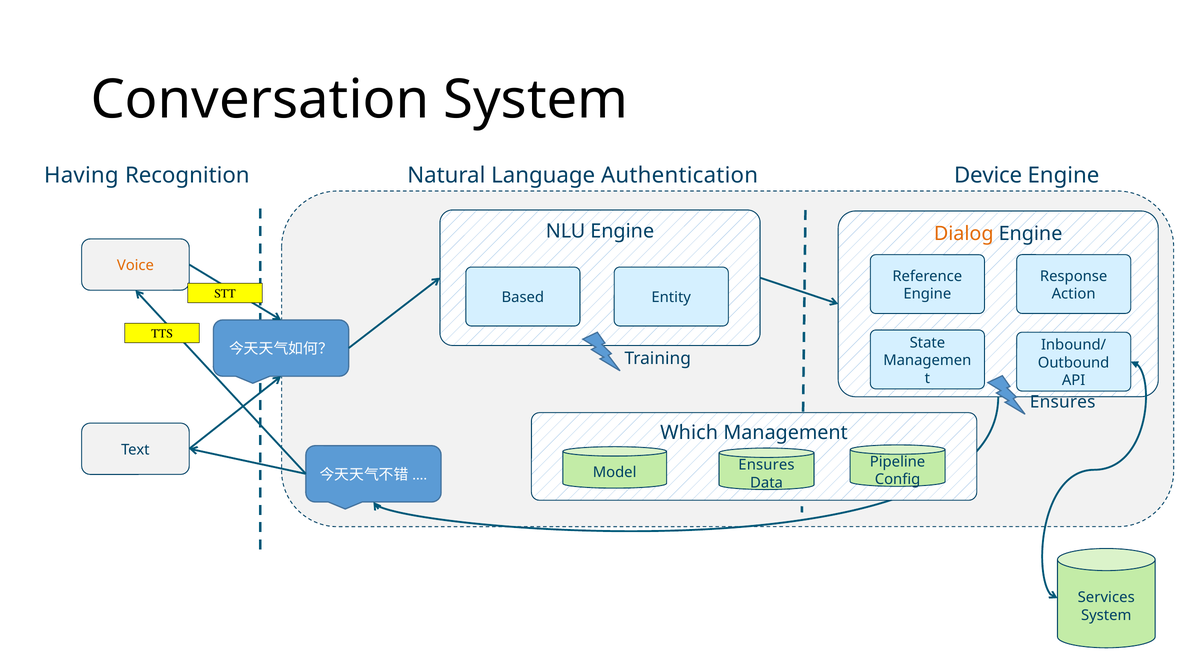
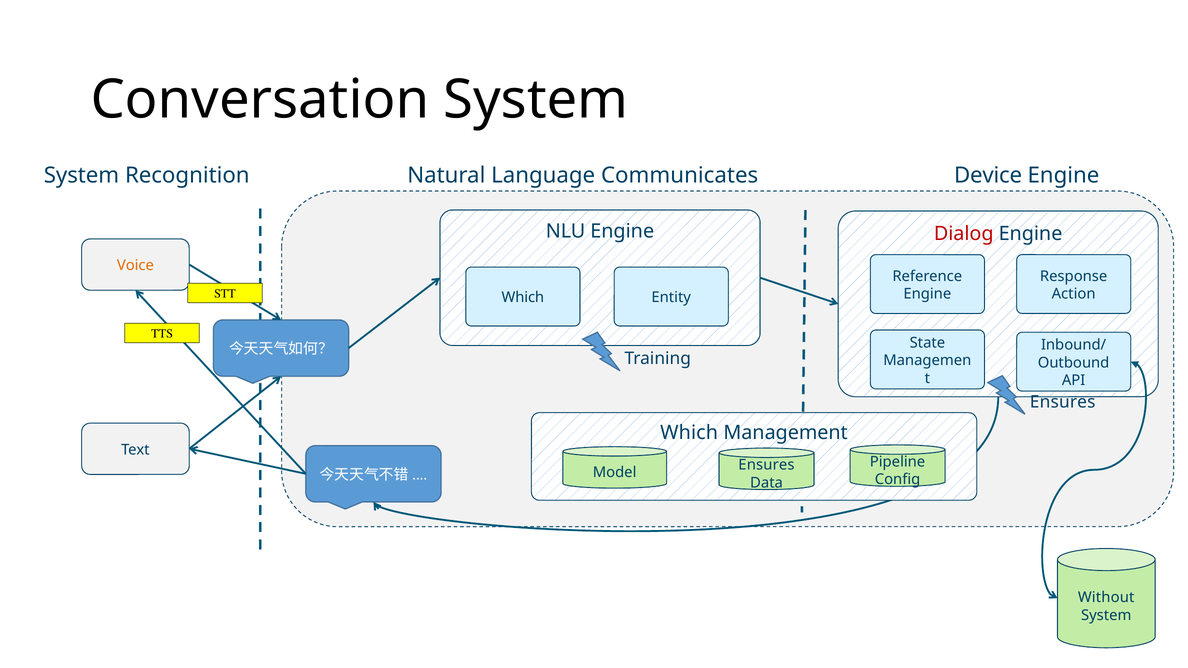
Having: Having -> System (81, 175)
Authentication: Authentication -> Communicates (680, 175)
Dialog colour: orange -> red (964, 234)
Based: Based -> Which (523, 298)
Services: Services -> Without (1106, 598)
